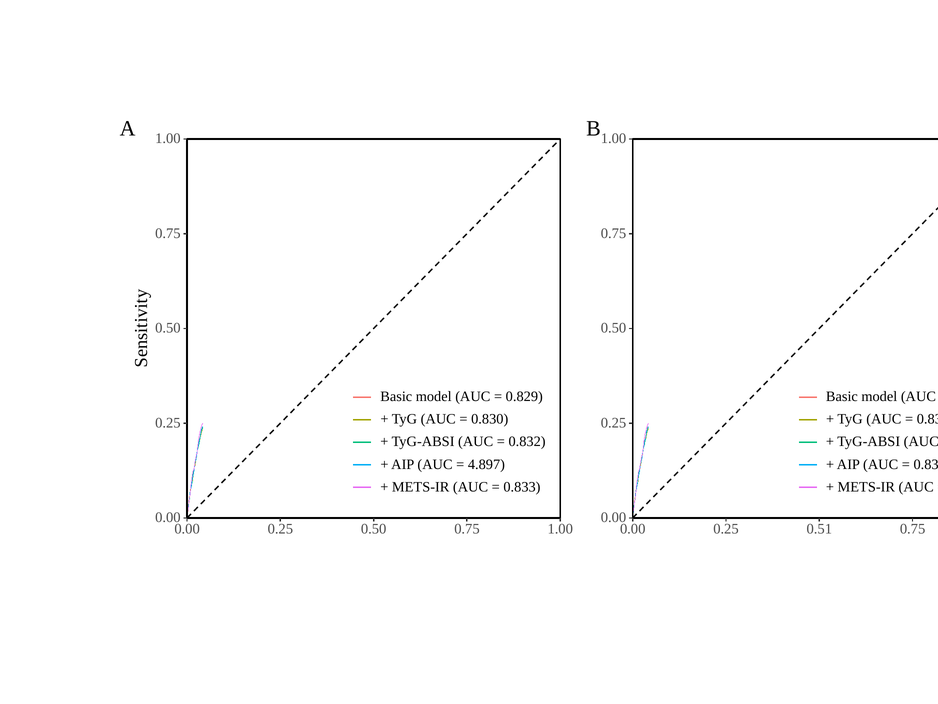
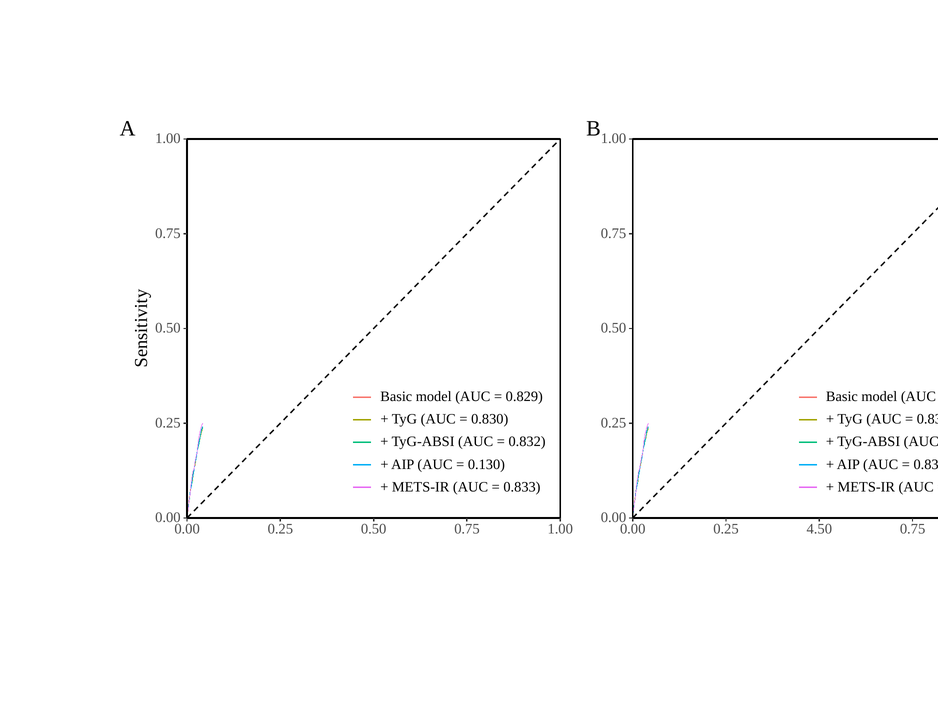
4.897: 4.897 -> 0.130 (486, 464)
0.51: 0.51 -> 4.50 (819, 528)
